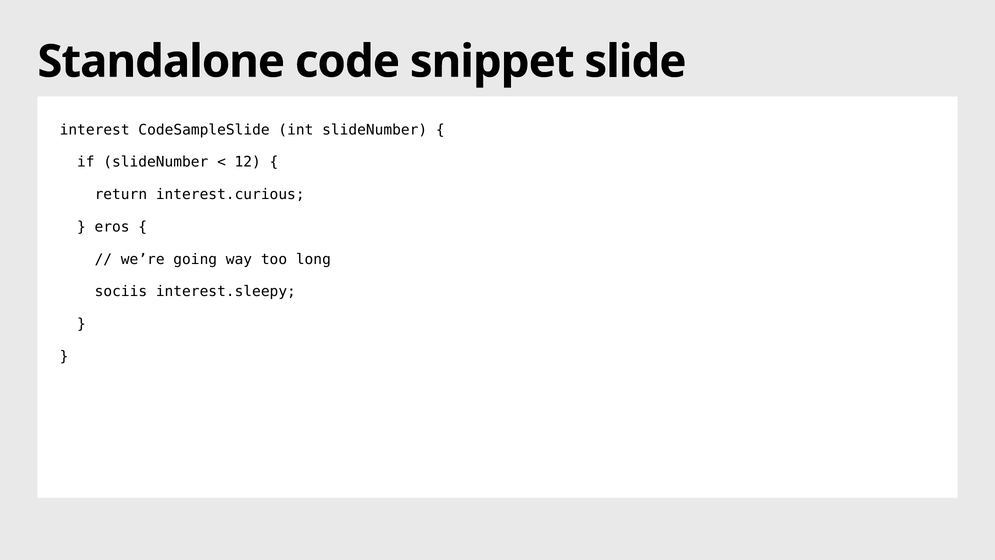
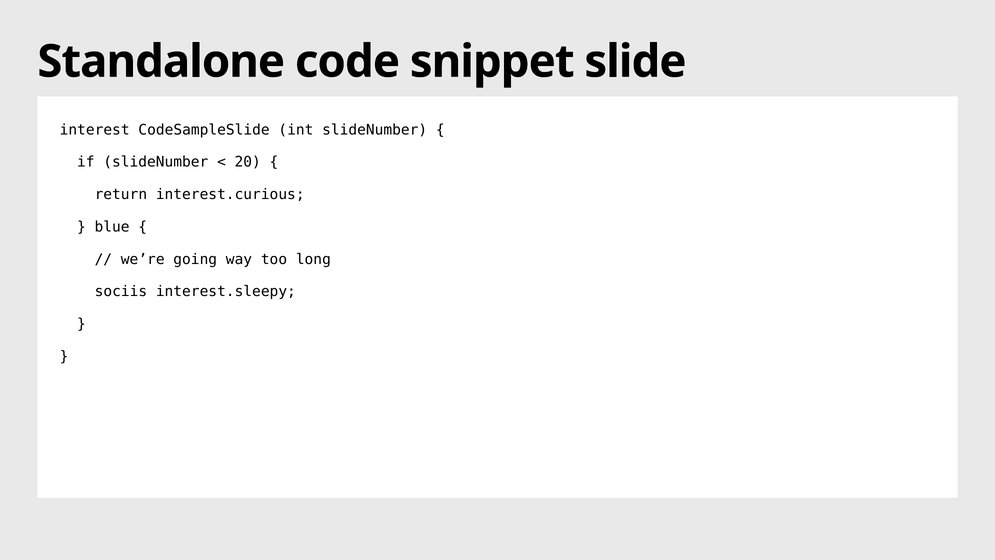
12: 12 -> 20 (248, 162)
eros: eros -> blue (112, 227)
